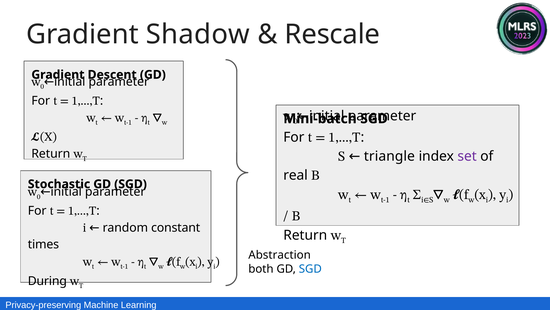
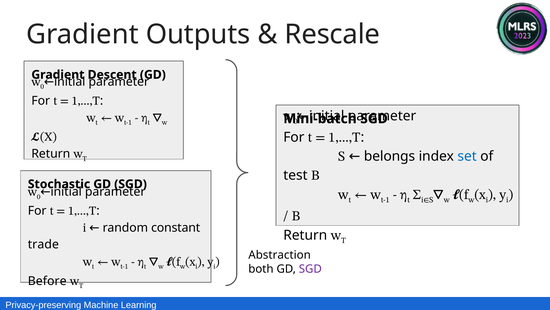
Shadow: Shadow -> Outputs (198, 34)
triangle: triangle -> belongs (390, 156)
set colour: purple -> blue (467, 156)
real: real -> test (295, 175)
times: times -> trade (43, 244)
SGD colour: blue -> purple (310, 268)
During: During -> Before (47, 280)
